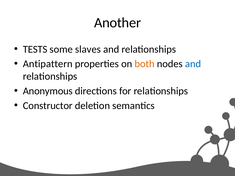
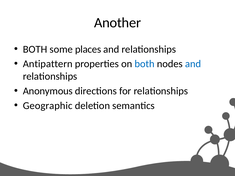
TESTS: TESTS -> BOTH (35, 49)
slaves: slaves -> places (88, 49)
both colour: orange -> blue (145, 64)
Constructor: Constructor -> Geographic (48, 106)
